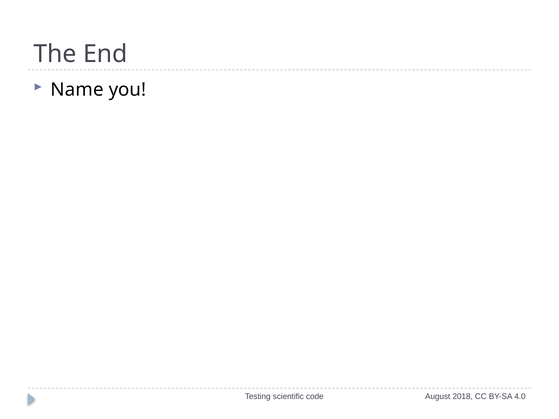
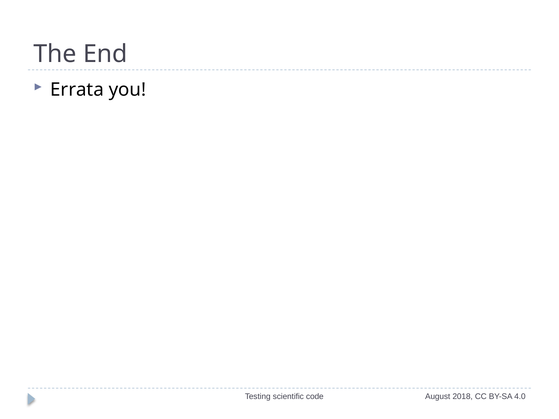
Name: Name -> Errata (77, 90)
